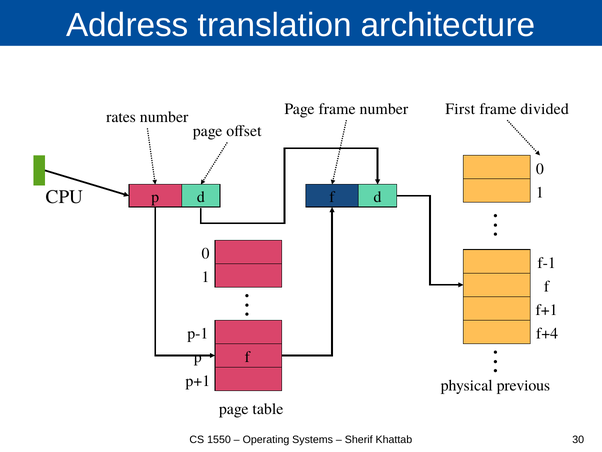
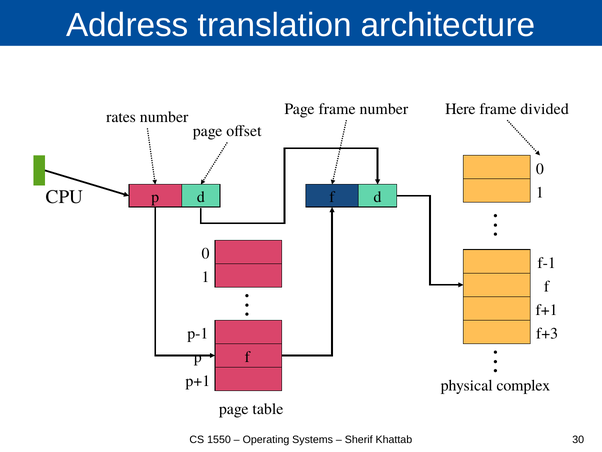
First: First -> Here (460, 109)
f+4: f+4 -> f+3 (547, 333)
previous: previous -> complex (523, 385)
